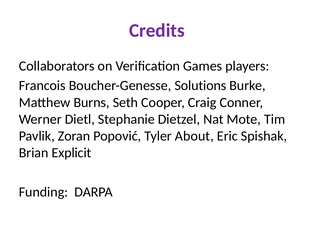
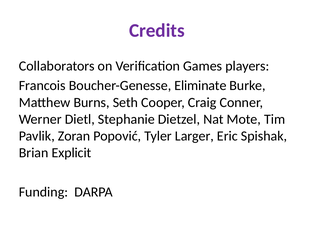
Solutions: Solutions -> Eliminate (200, 85)
About: About -> Larger (194, 136)
